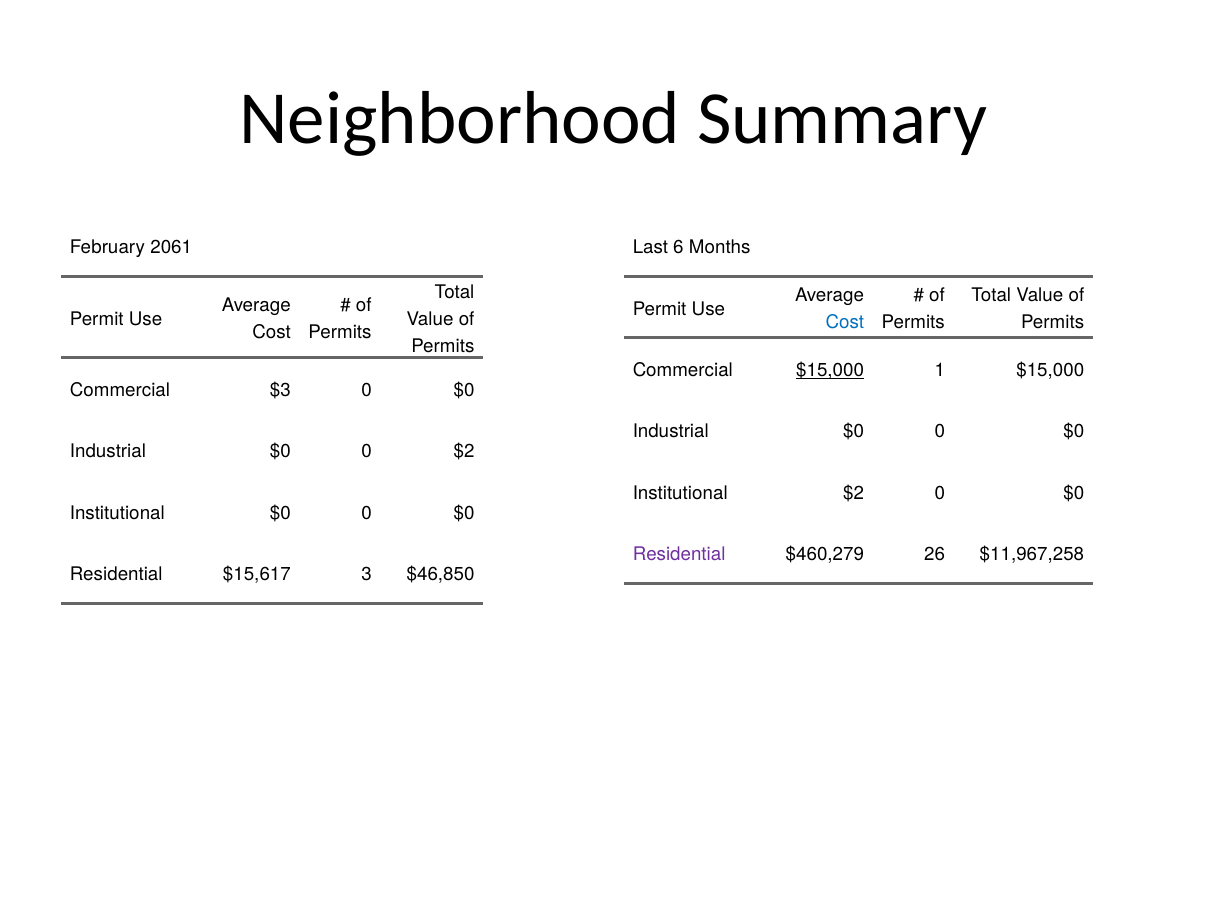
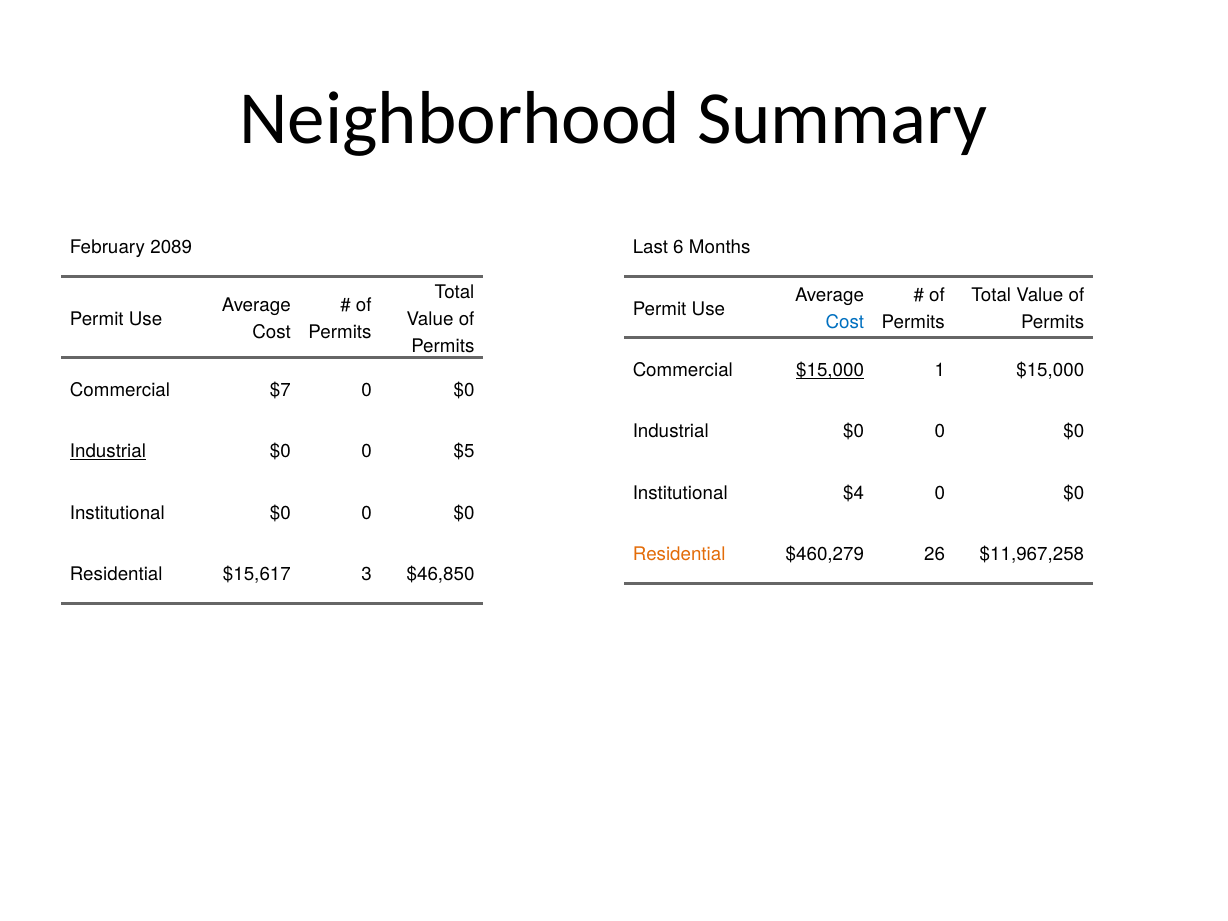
2061: 2061 -> 2089 (171, 248)
$3: $3 -> $7 (280, 390)
Industrial underline: none -> present (108, 452)
0 $2: $2 -> $5 (464, 452)
Institutional $2: $2 -> $4 (854, 493)
Residential colour: purple -> orange (679, 555)
